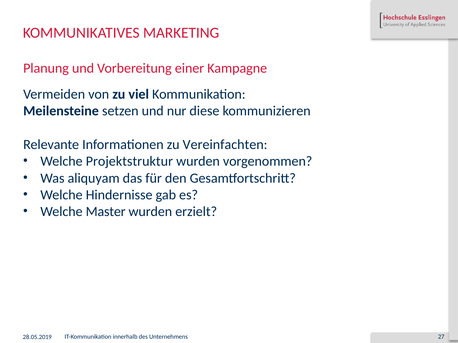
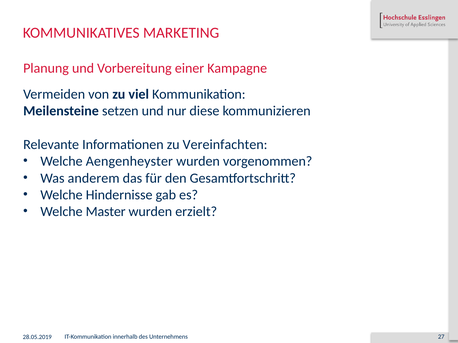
Projektstruktur: Projektstruktur -> Aengenheyster (129, 162)
aliquyam: aliquyam -> anderem (94, 178)
